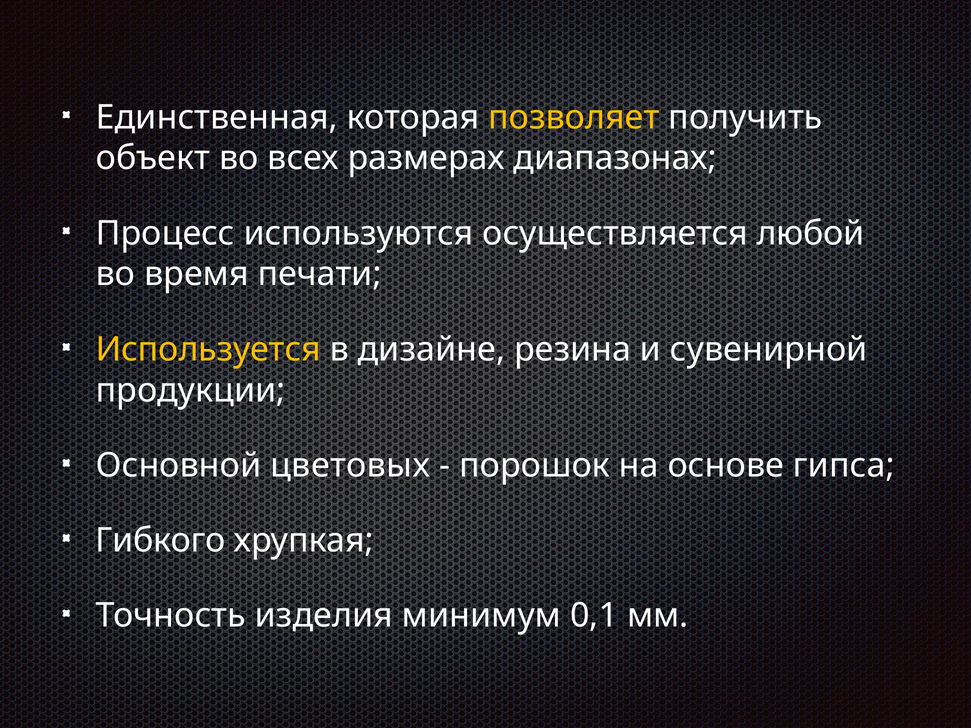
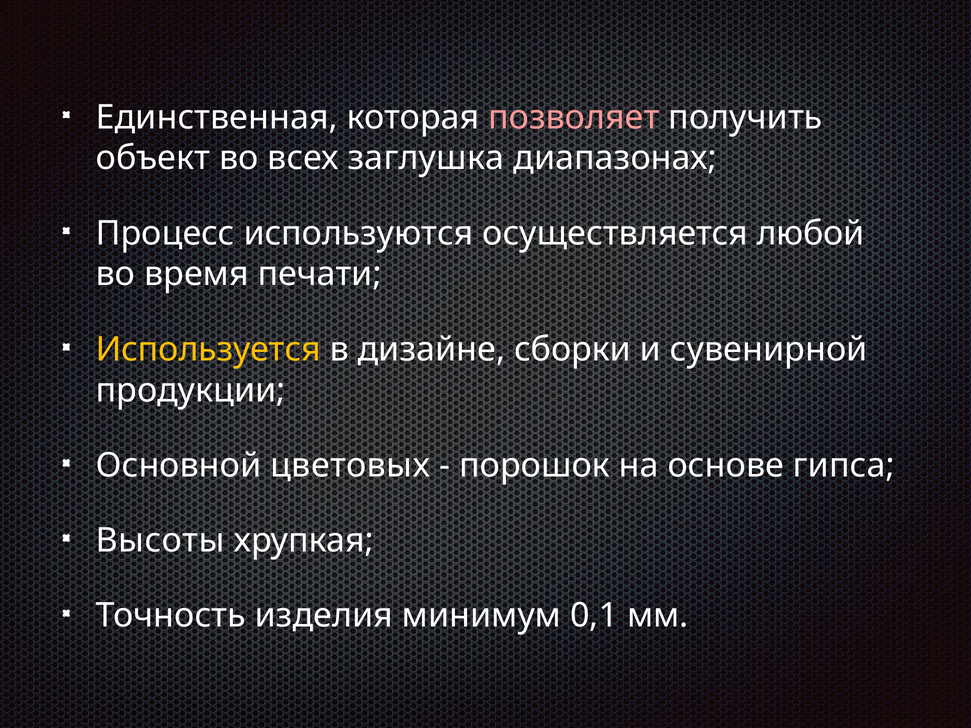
позволяет colour: yellow -> pink (574, 117)
размерах: размерах -> заглушка (426, 158)
резина: резина -> сборки (573, 349)
Гибкого: Гибкого -> Высоты (160, 541)
